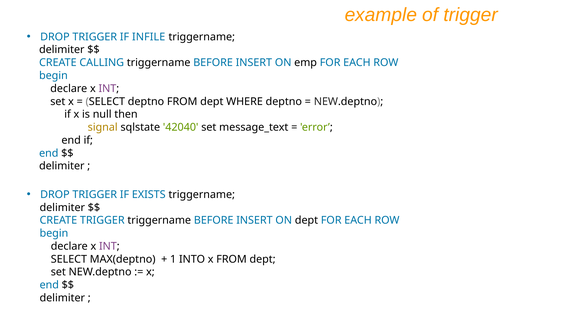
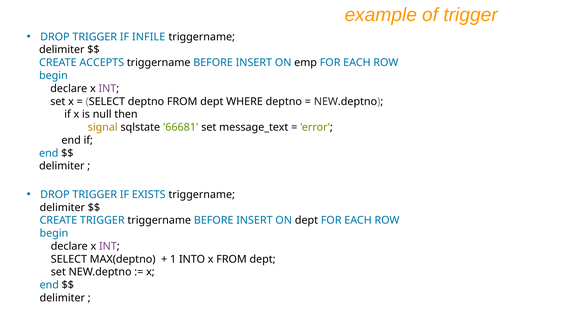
CALLING: CALLING -> ACCEPTS (102, 63)
42040: 42040 -> 66681 (181, 127)
